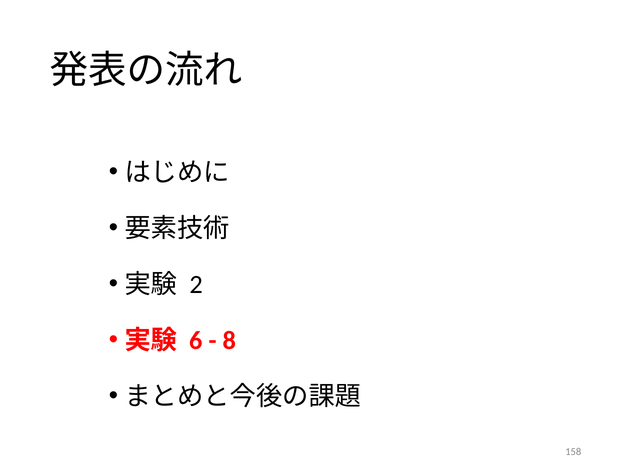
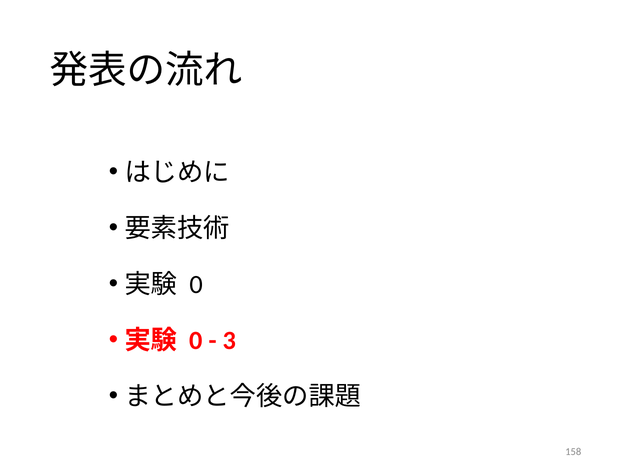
2: 2 -> 0 (196, 285)
6: 6 -> 0 (196, 341)
8: 8 -> 3 (229, 341)
